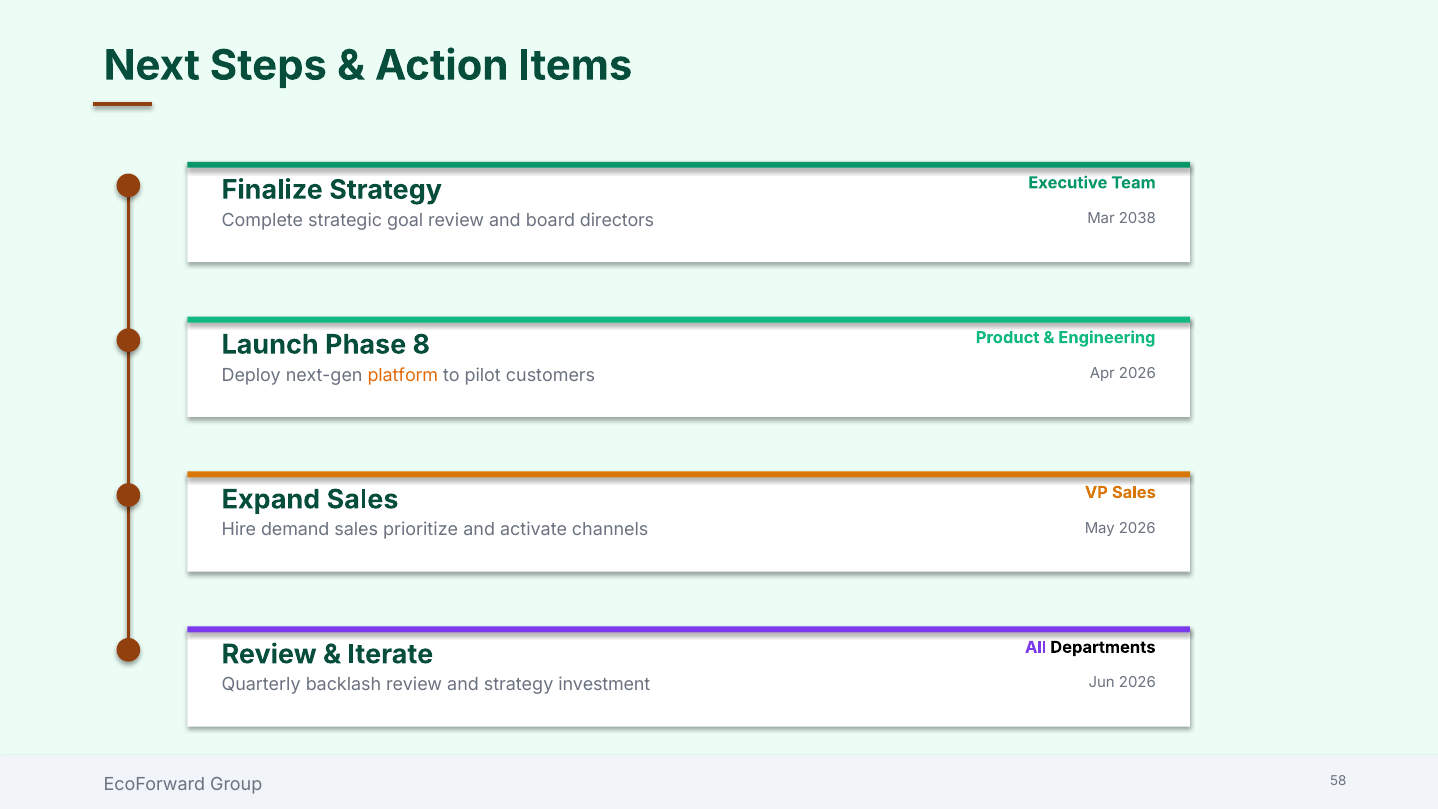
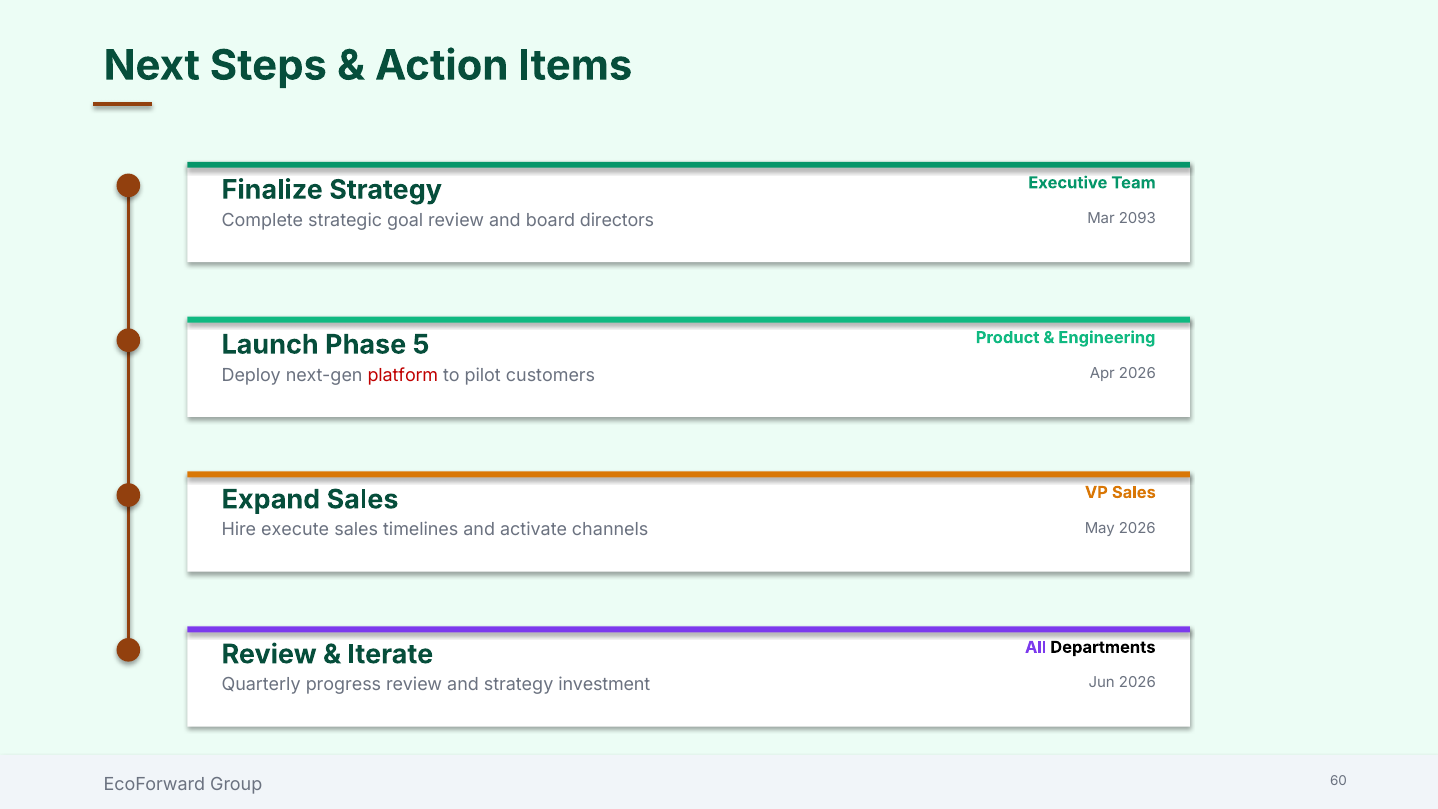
2038: 2038 -> 2093 (1137, 218)
8: 8 -> 5 (421, 345)
platform colour: orange -> red (403, 375)
demand: demand -> execute (295, 530)
prioritize: prioritize -> timelines (421, 530)
backlash: backlash -> progress (343, 685)
58: 58 -> 60 (1338, 781)
